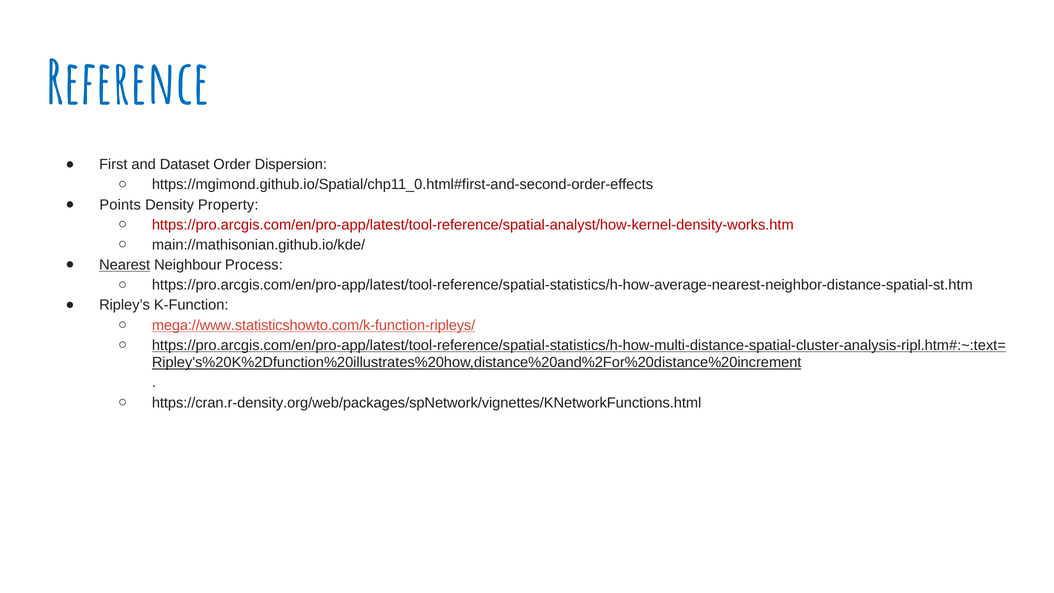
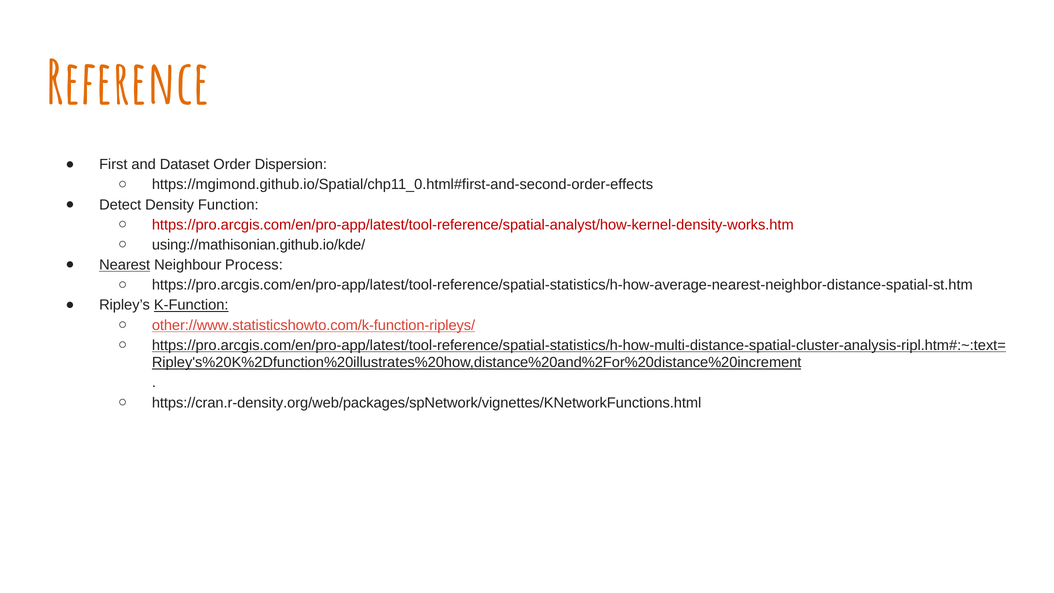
Reference colour: blue -> orange (128, 84)
Points: Points -> Detect (120, 205)
Property: Property -> Function (228, 205)
main://mathisonian.github.io/kde/: main://mathisonian.github.io/kde/ -> using://mathisonian.github.io/kde/ (259, 245)
K-Function underline: none -> present (191, 305)
mega://www.statisticshowto.com/k-function-ripleys/: mega://www.statisticshowto.com/k-function-ripleys/ -> other://www.statisticshowto.com/k-function-ripleys/ (314, 325)
